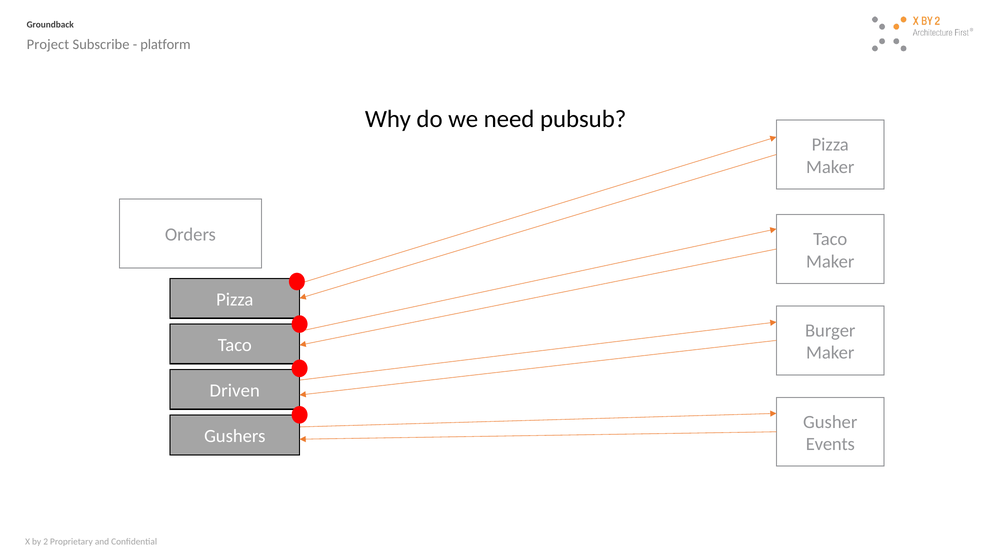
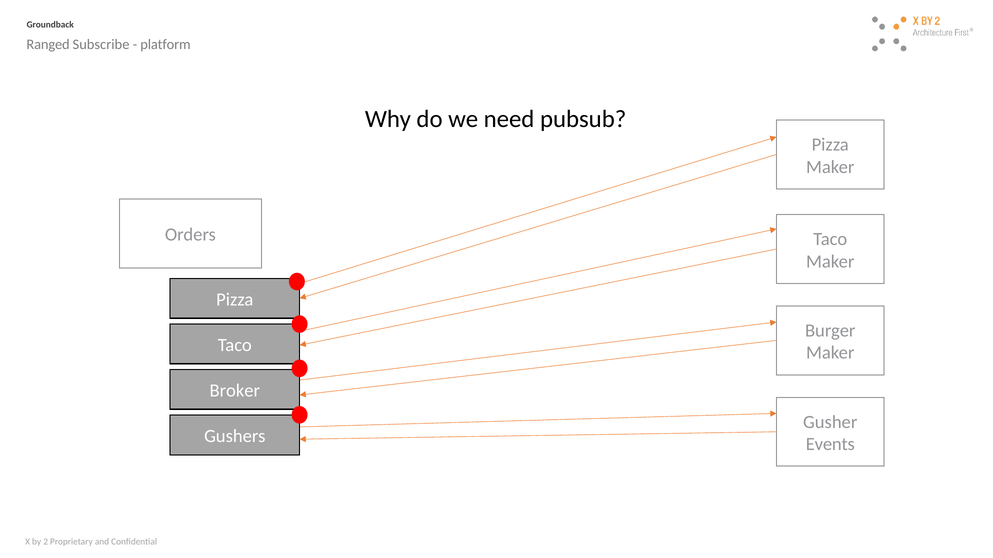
Project: Project -> Ranged (48, 44)
Driven: Driven -> Broker (235, 391)
